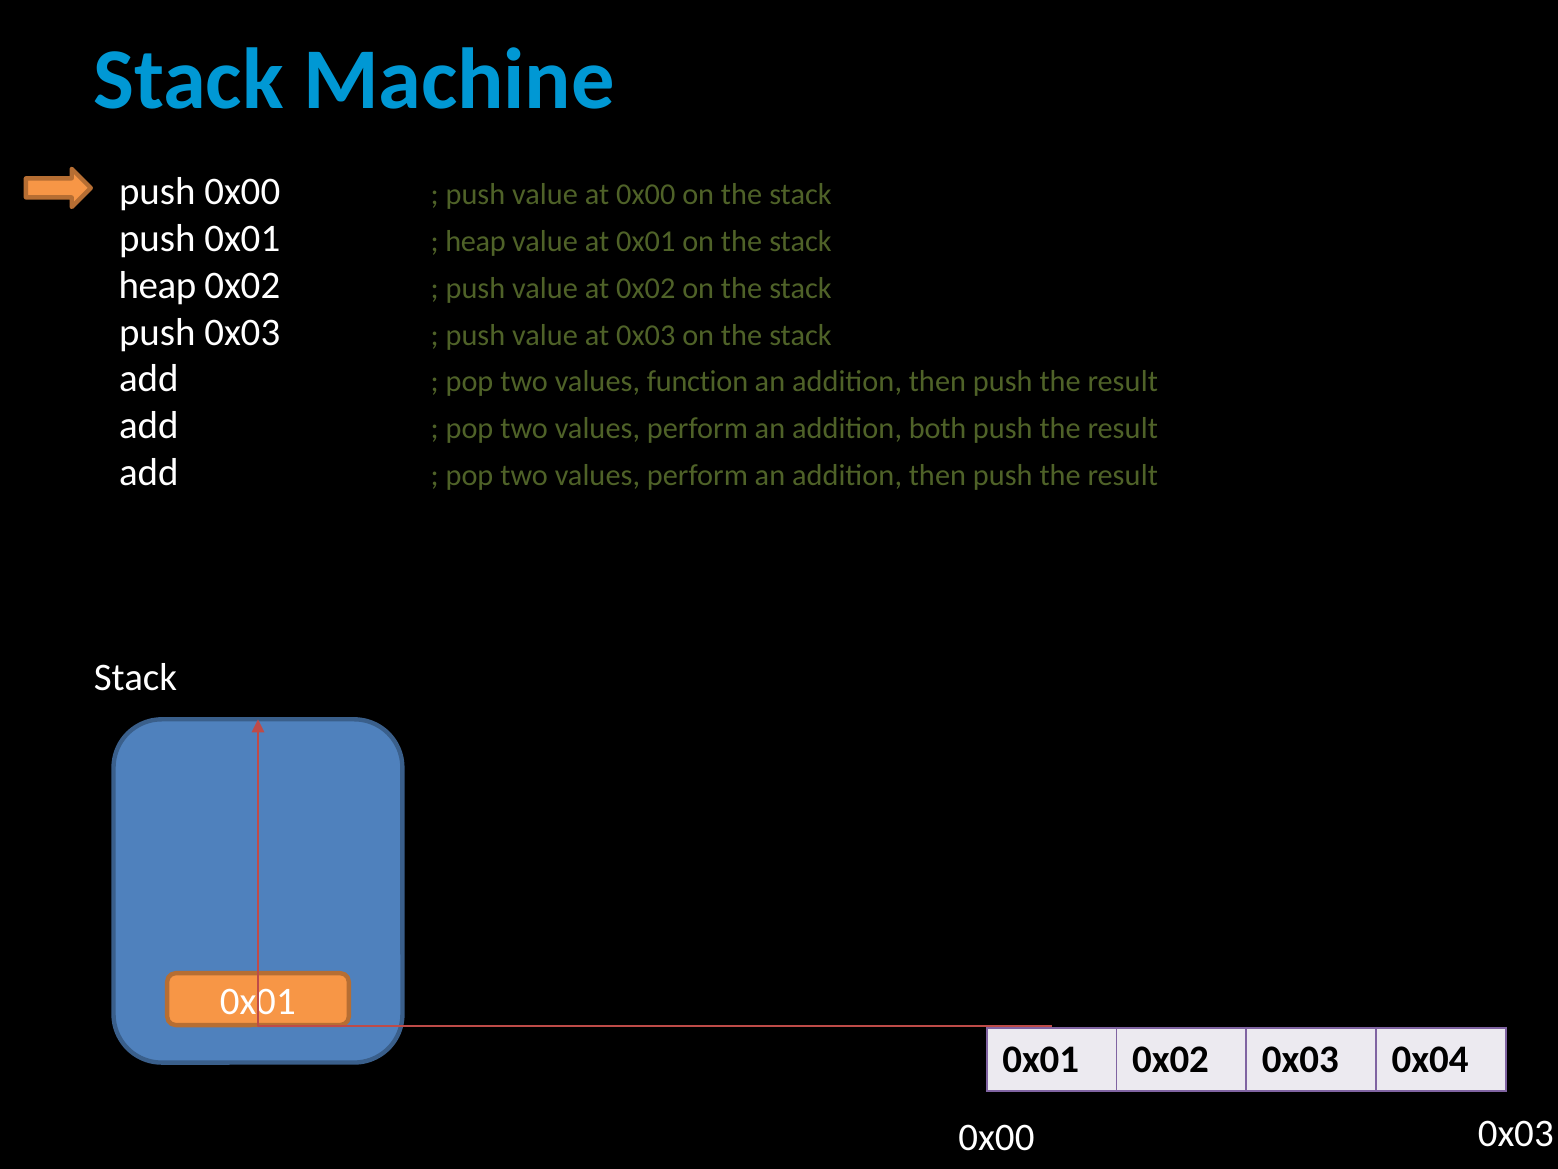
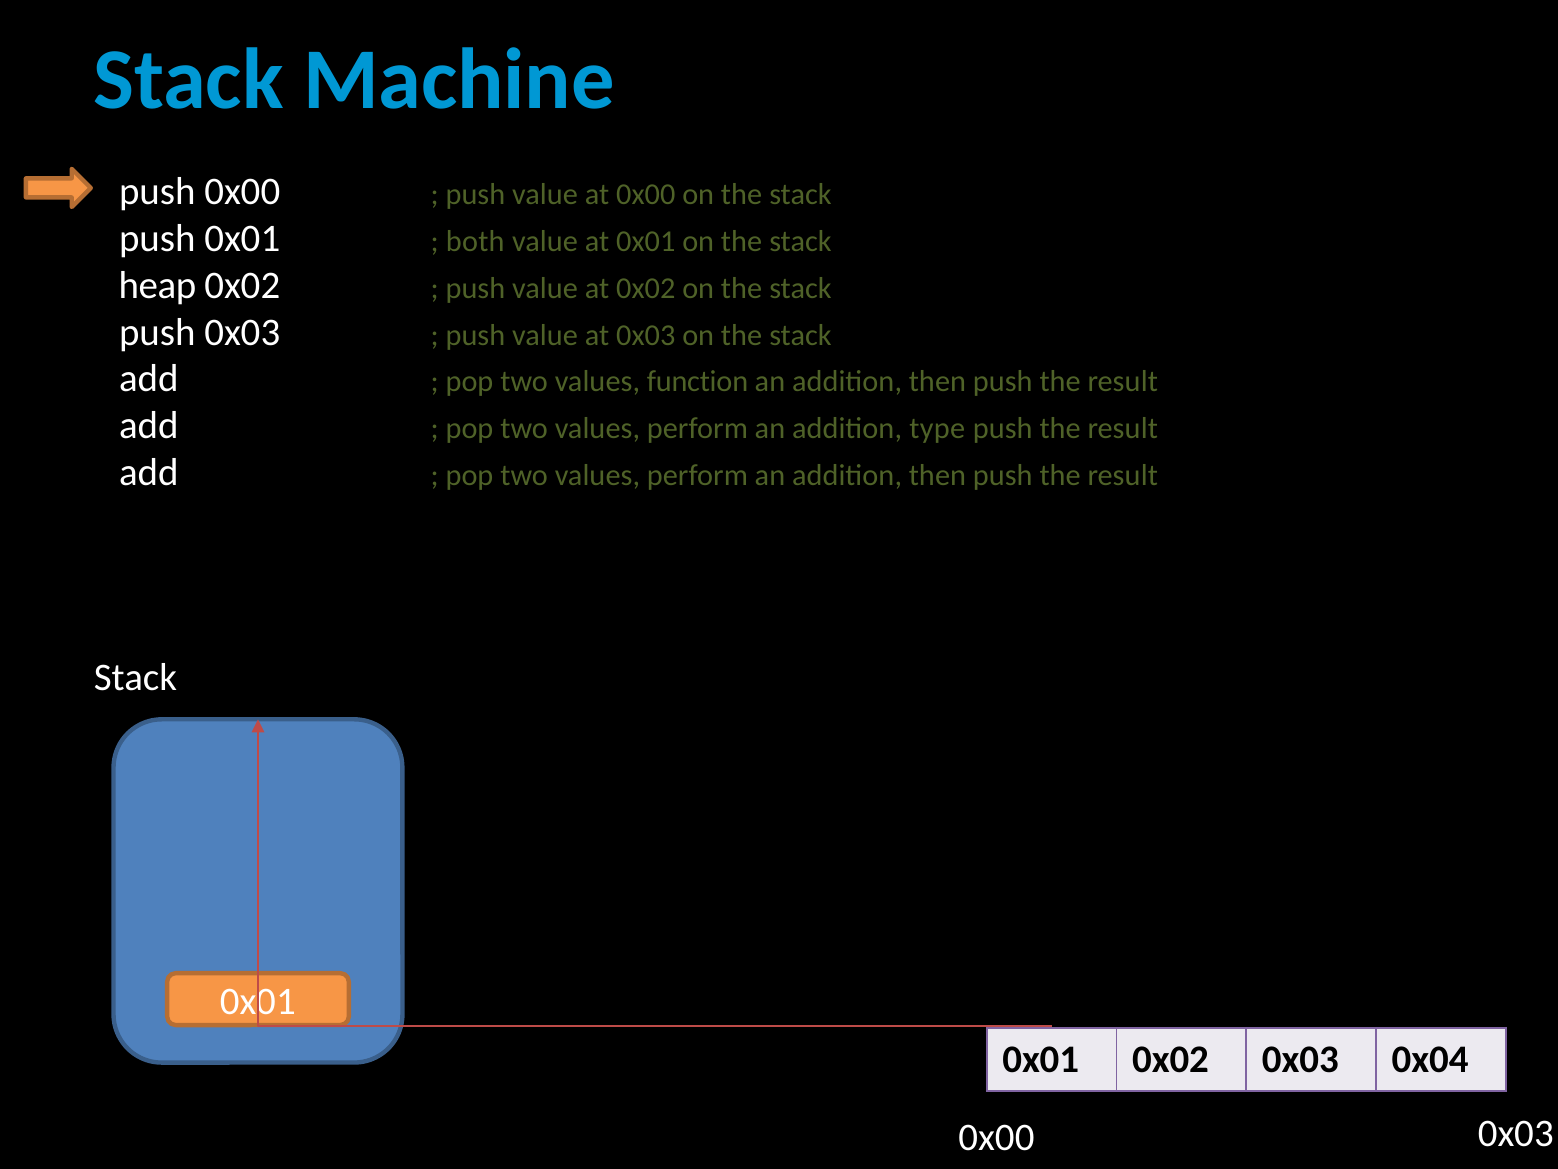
heap: heap -> both (475, 242)
both: both -> type (937, 429)
